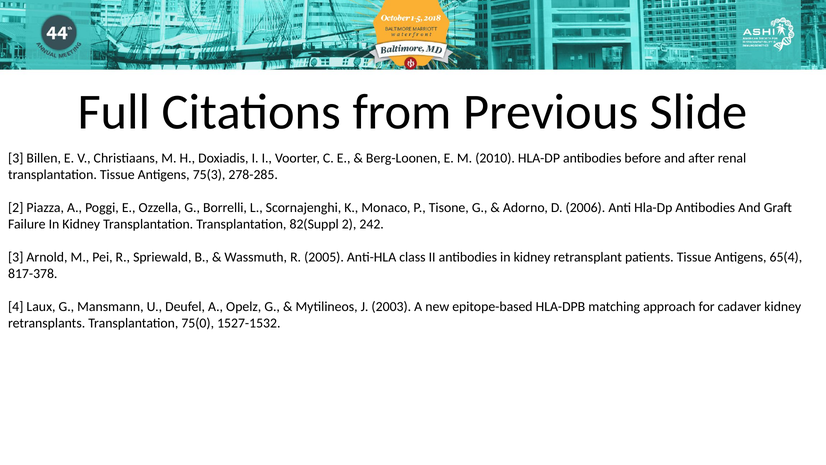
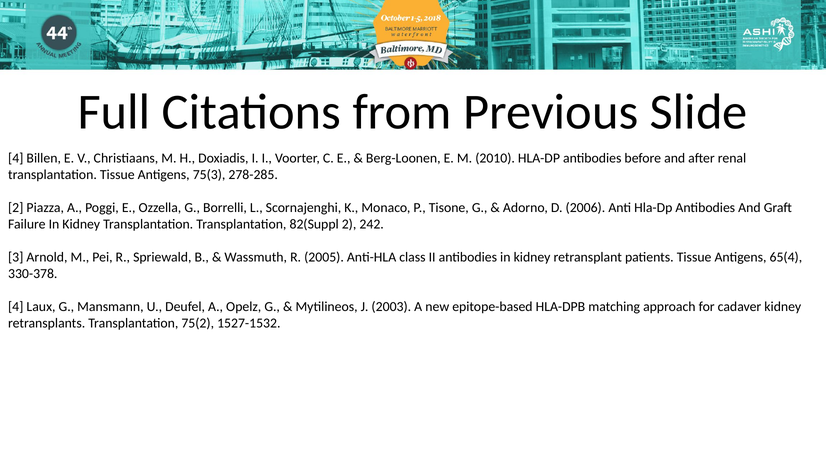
3: 3 -> 4 (16, 158)
817-378: 817-378 -> 330-378 (33, 274)
75(0: 75(0 -> 75(2 (198, 323)
